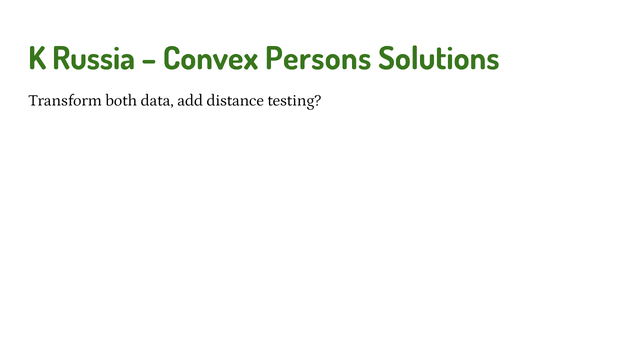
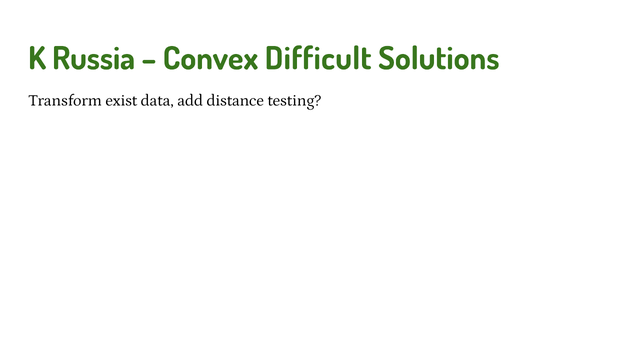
Persons: Persons -> Difficult (318, 59)
both: both -> exist (121, 100)
